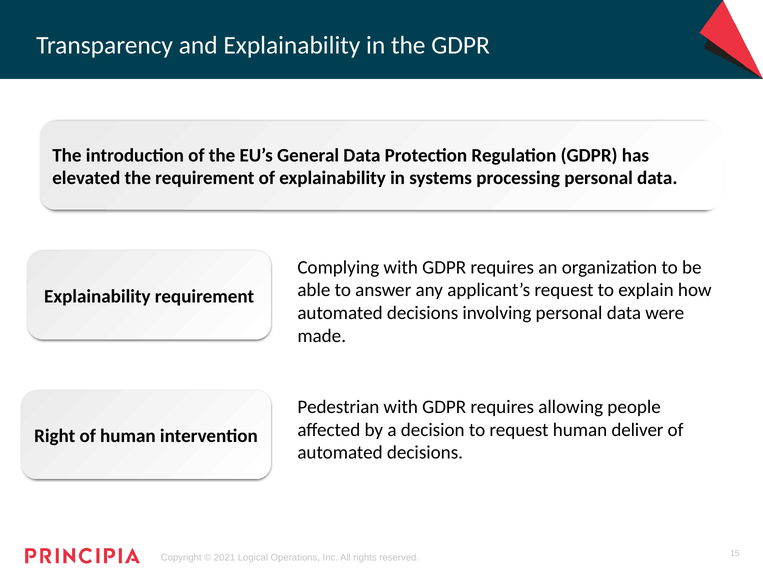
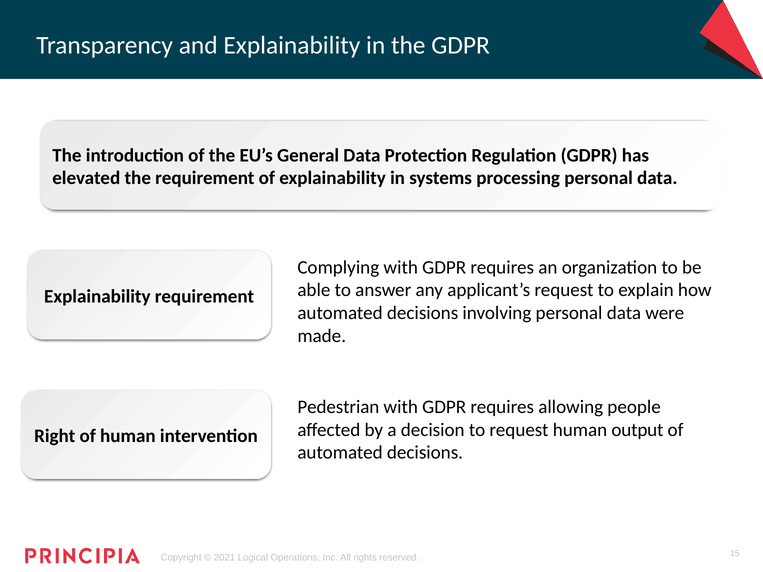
deliver: deliver -> output (637, 430)
